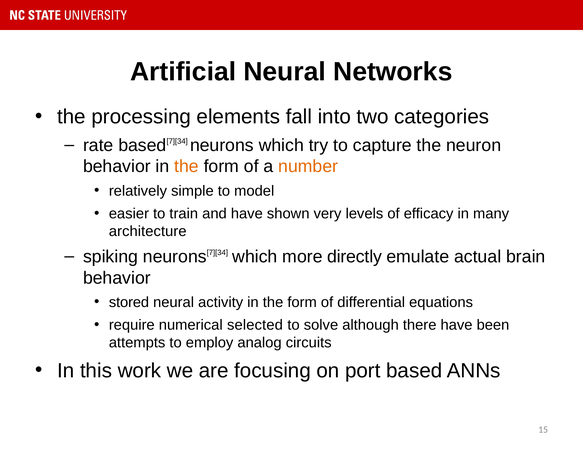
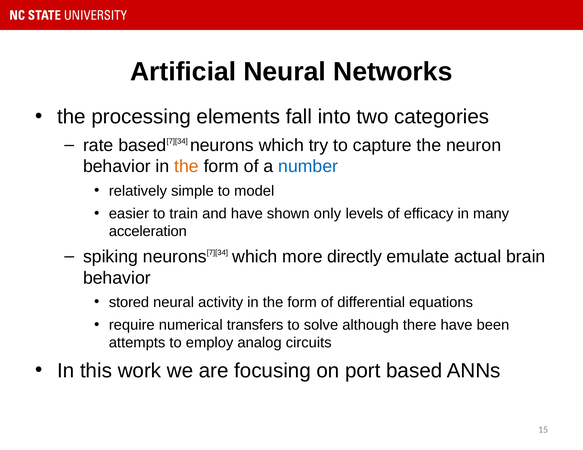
number colour: orange -> blue (308, 167)
very: very -> only (327, 214)
architecture: architecture -> acceleration (148, 232)
selected: selected -> transfers (255, 325)
